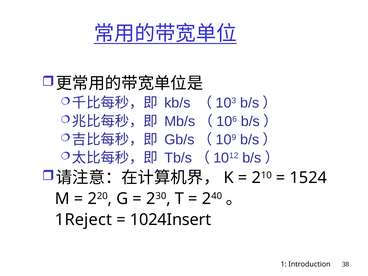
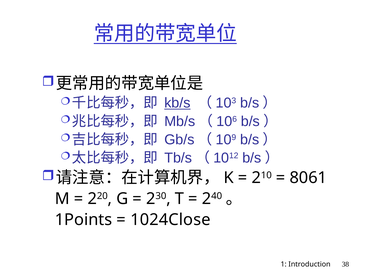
kb/s underline: none -> present (177, 103)
1524: 1524 -> 8061 (308, 178)
1Reject: 1Reject -> 1Points (84, 220)
1024Insert: 1024Insert -> 1024Close (170, 220)
